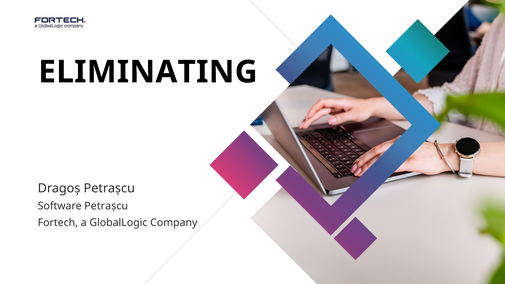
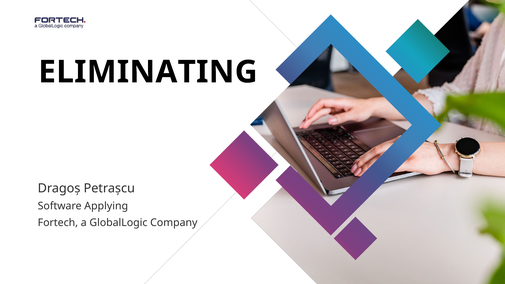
Software Petrașcu: Petrașcu -> Applying (106, 206)
